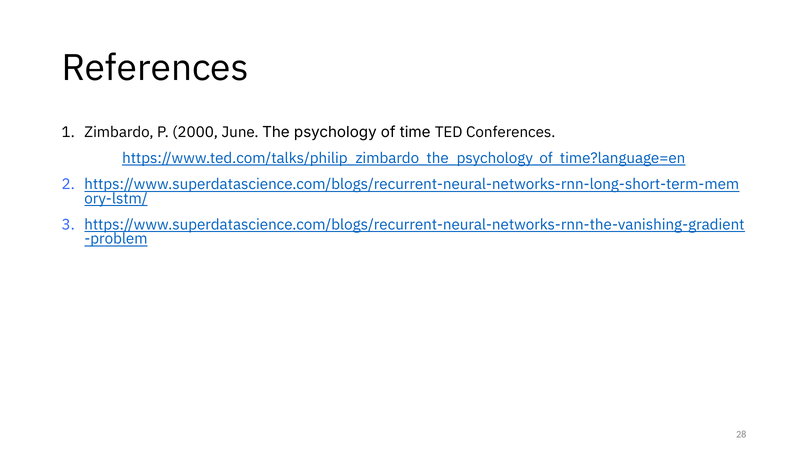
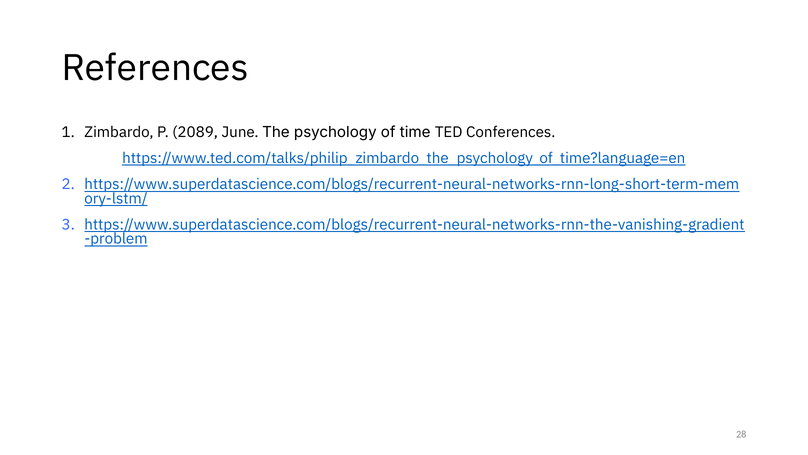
2000: 2000 -> 2089 (195, 132)
